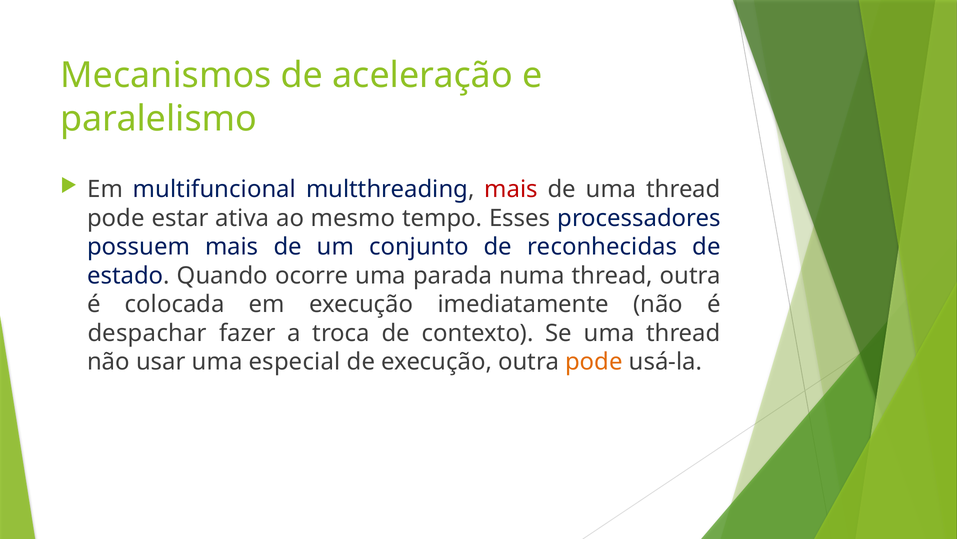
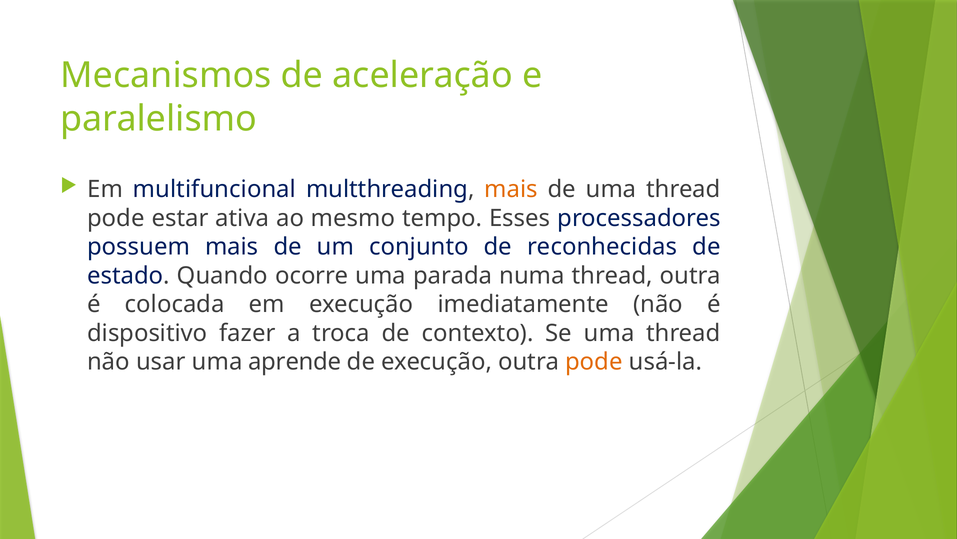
mais colour: red -> orange (511, 189)
despachar: despachar -> dispositivo (147, 333)
especial: especial -> aprende (295, 361)
